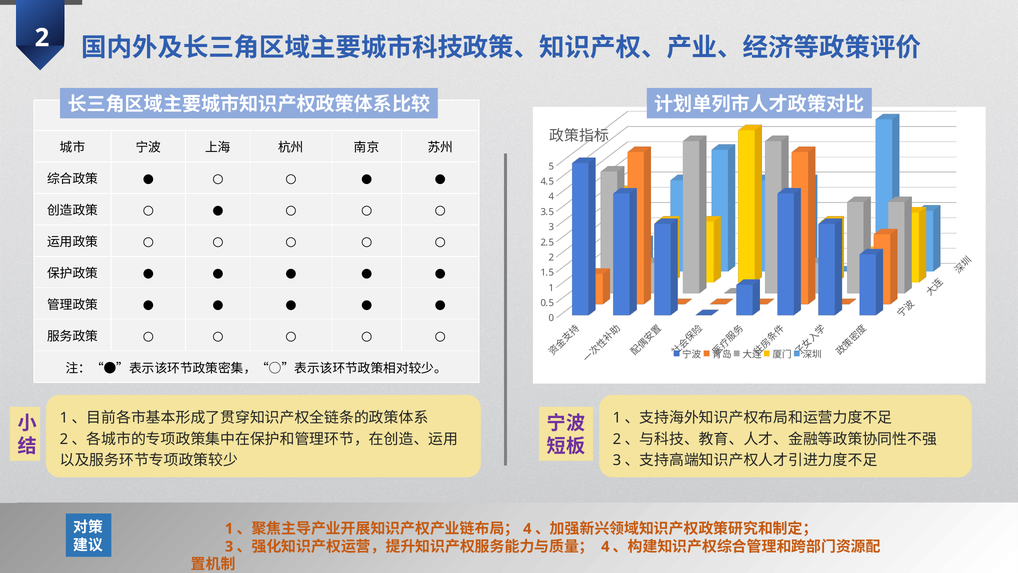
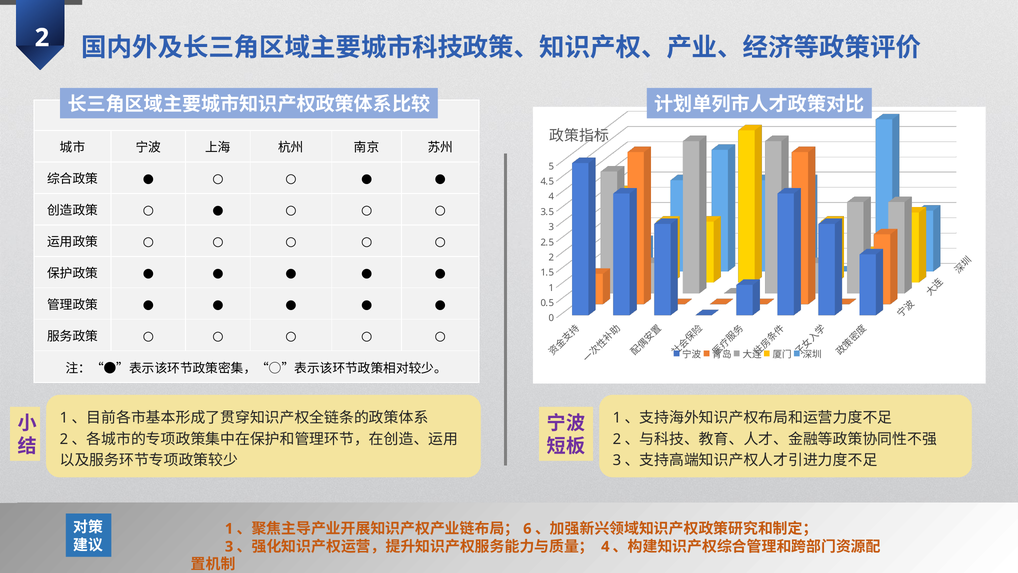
4: 4 -> 6 (527, 528)
